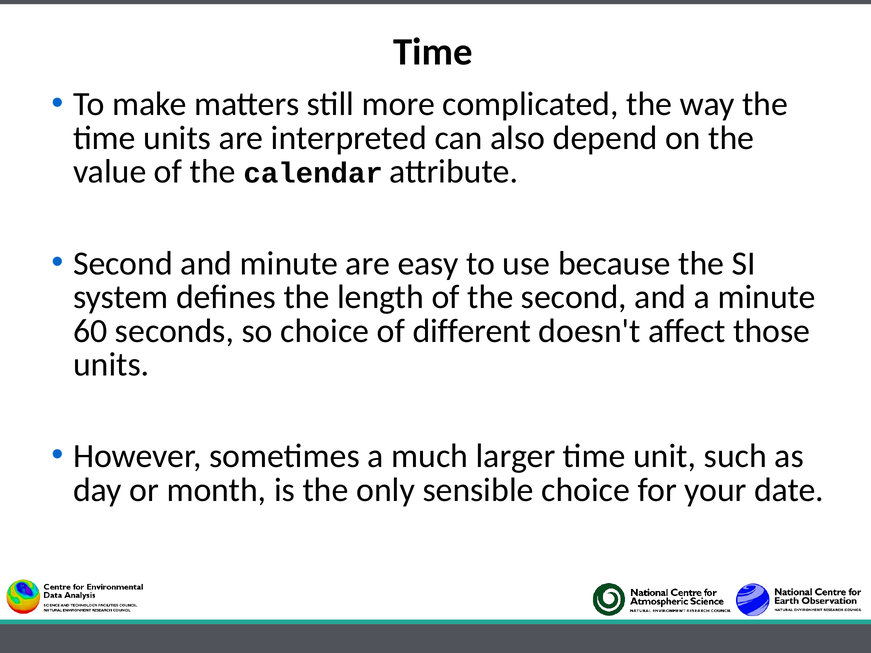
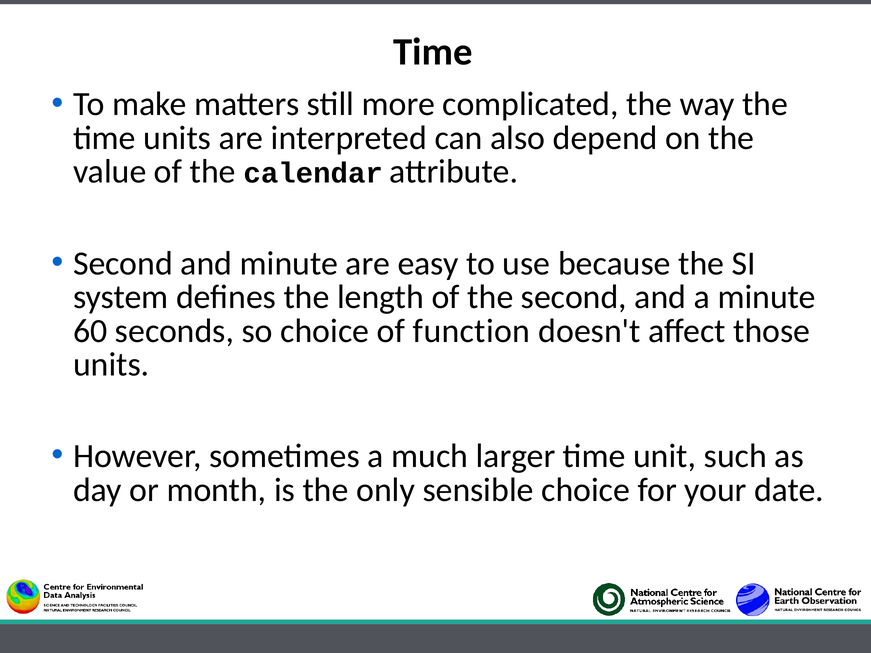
different: different -> function (472, 331)
